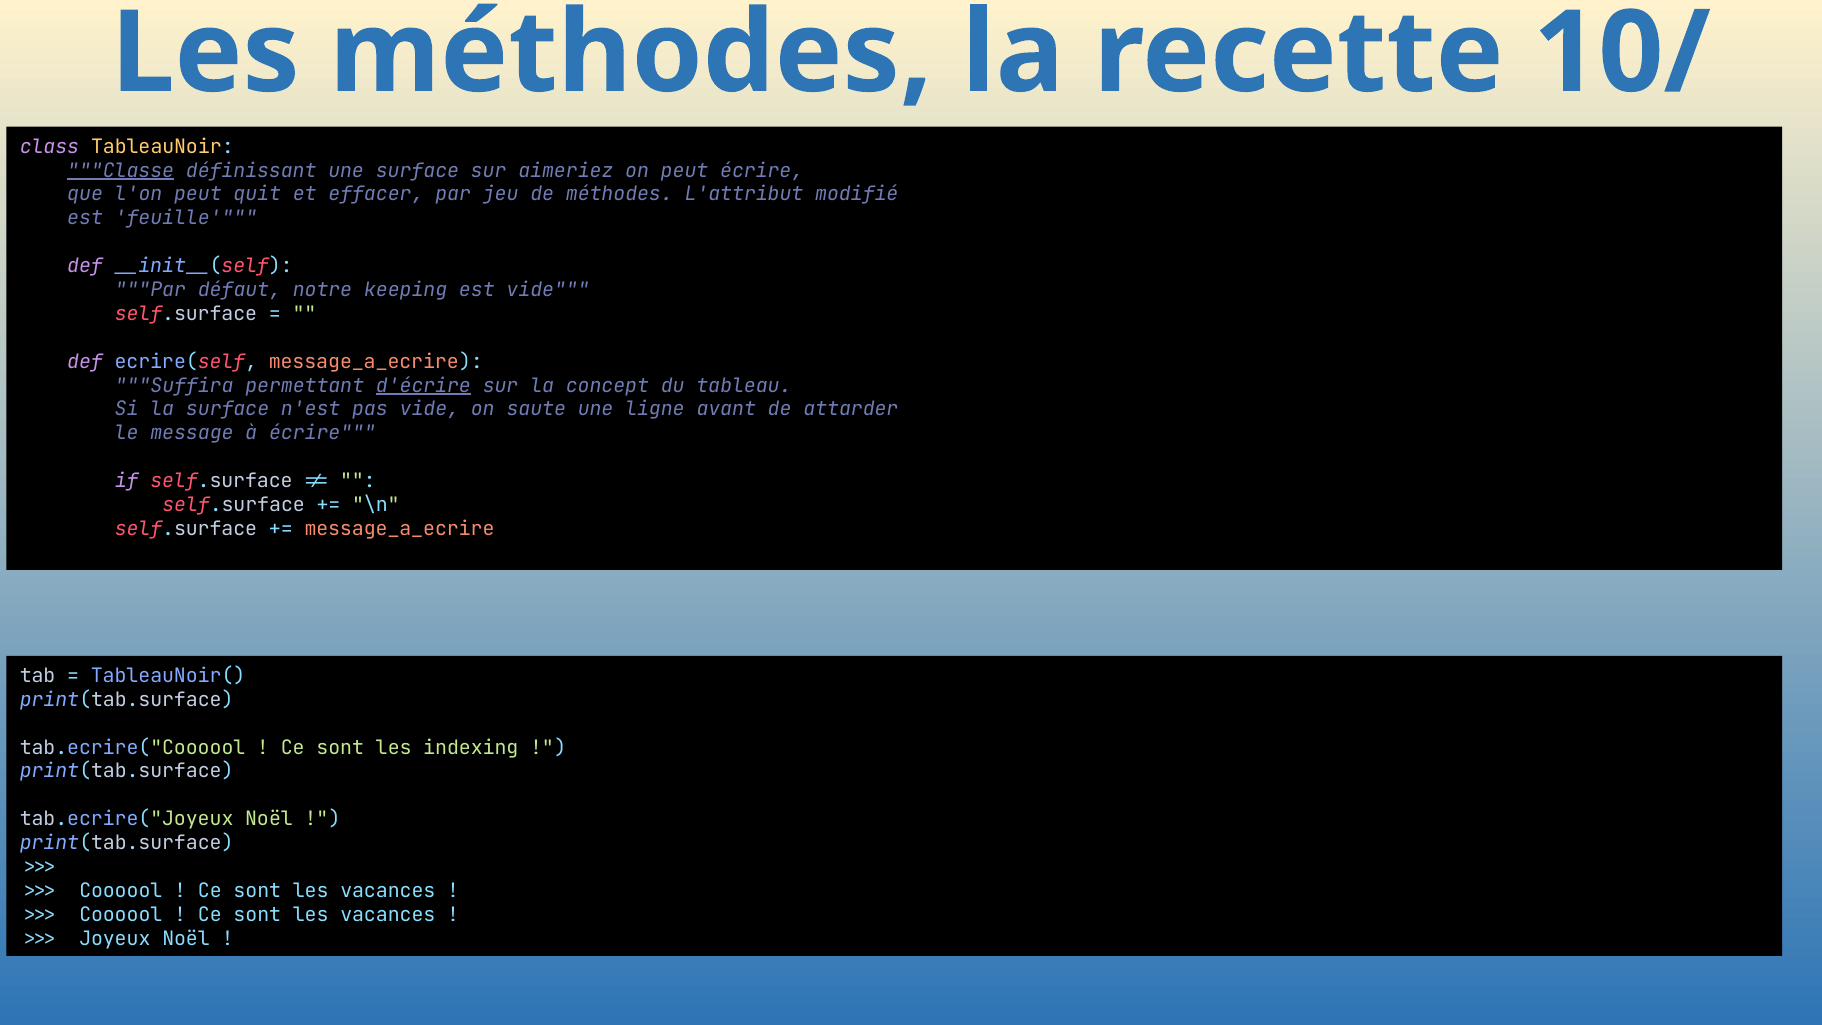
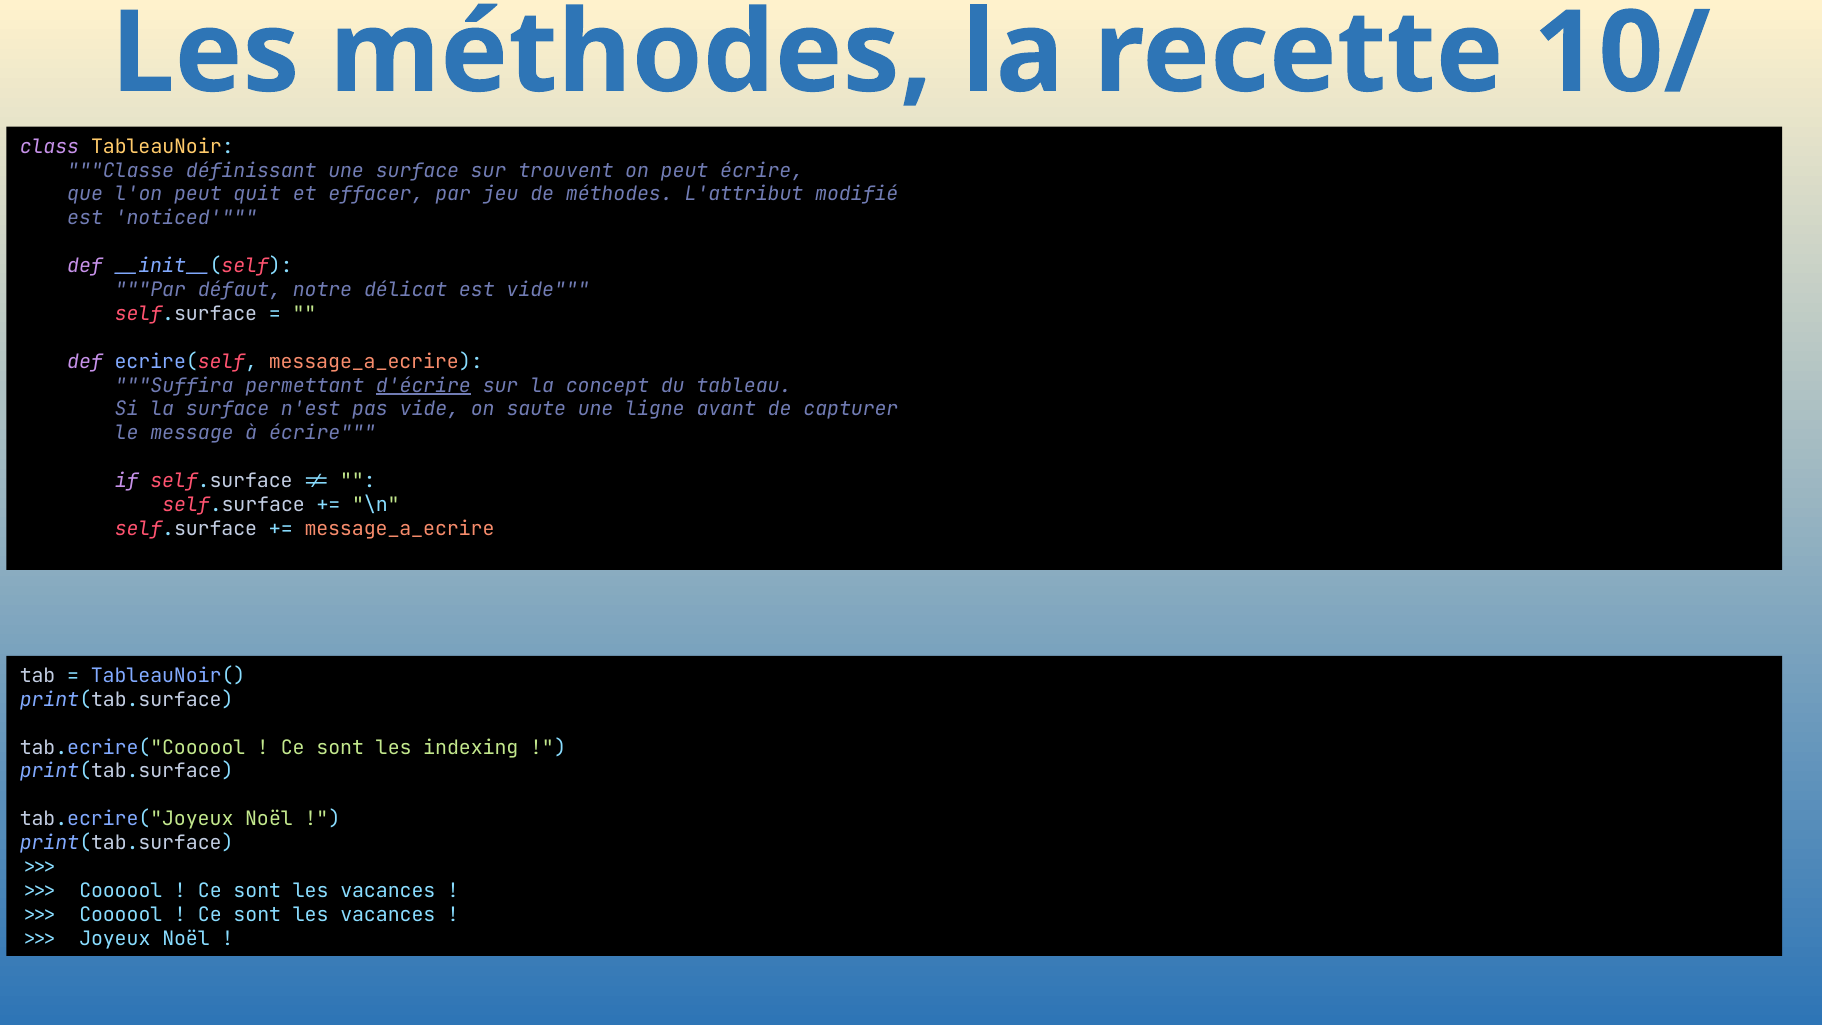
Classe underline: present -> none (121, 170)
aimeriez: aimeriez -> trouvent (566, 170)
feuille: feuille -> noticed (186, 218)
keeping: keeping -> délicat (406, 290)
attarder: attarder -> capturer (851, 409)
